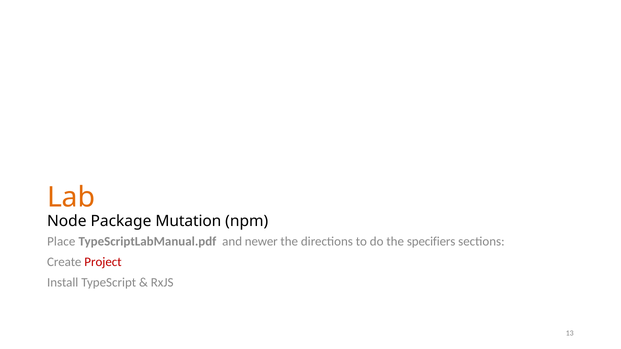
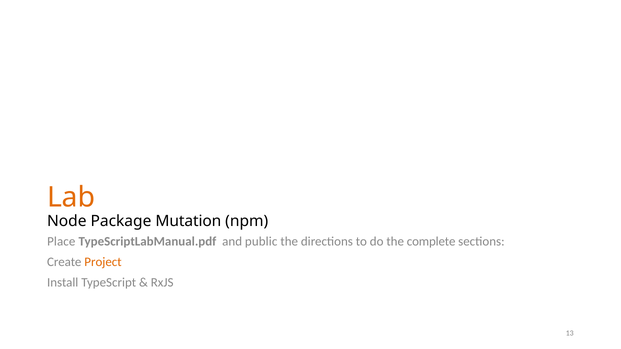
newer: newer -> public (261, 242)
specifiers: specifiers -> complete (431, 242)
Project colour: red -> orange (103, 262)
